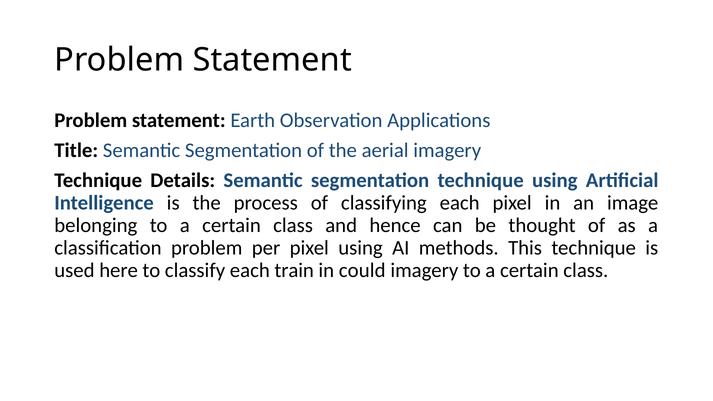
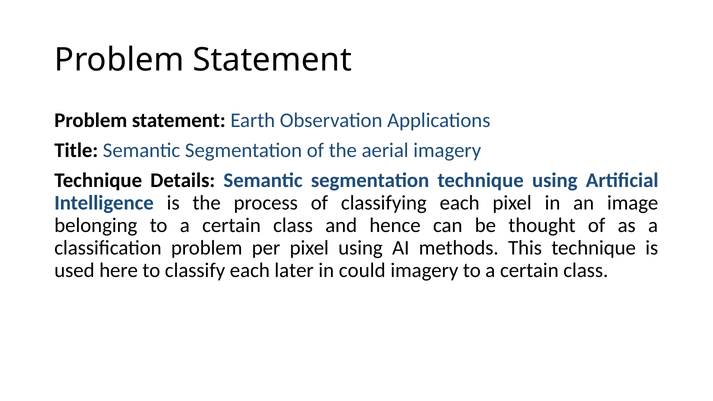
train: train -> later (294, 270)
